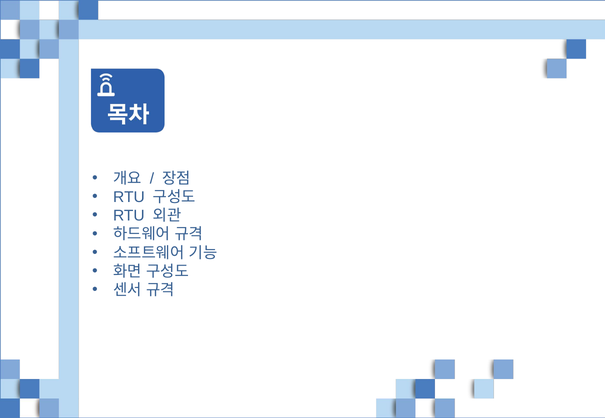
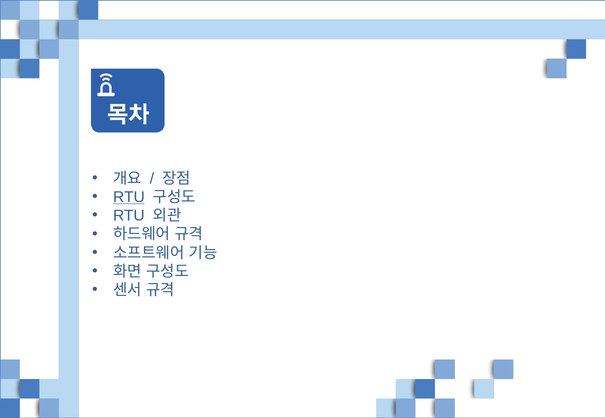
RTU underline: none -> present (129, 197)
